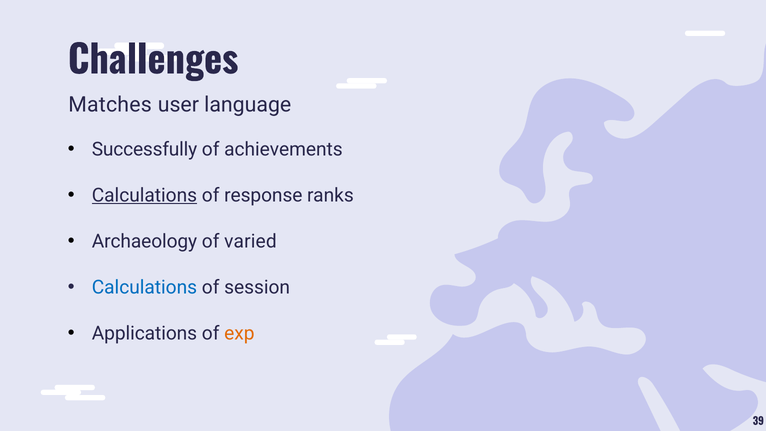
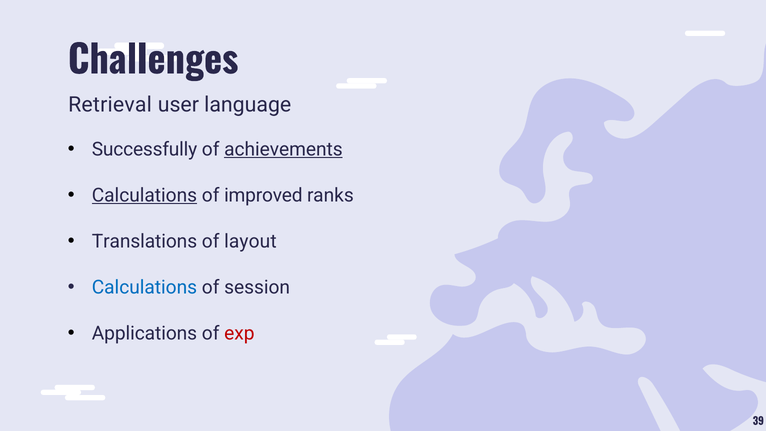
Matches: Matches -> Retrieval (110, 105)
achievements underline: none -> present (283, 149)
response: response -> improved (263, 195)
Archaeology: Archaeology -> Translations (144, 241)
varied: varied -> layout (250, 241)
exp colour: orange -> red (239, 333)
